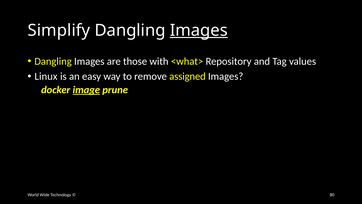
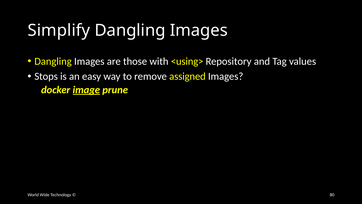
Images underline: present -> none (199, 30)
<what>: <what> -> <using> (187, 61)
Linux: Linux -> Stops (46, 76)
